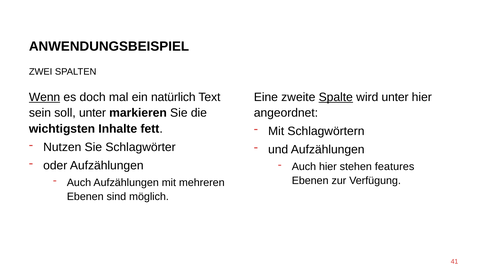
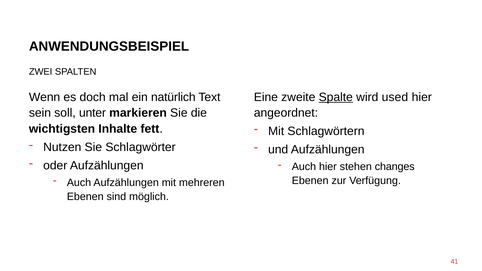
Wenn underline: present -> none (45, 97)
wird unter: unter -> used (395, 97)
features: features -> changes (395, 167)
